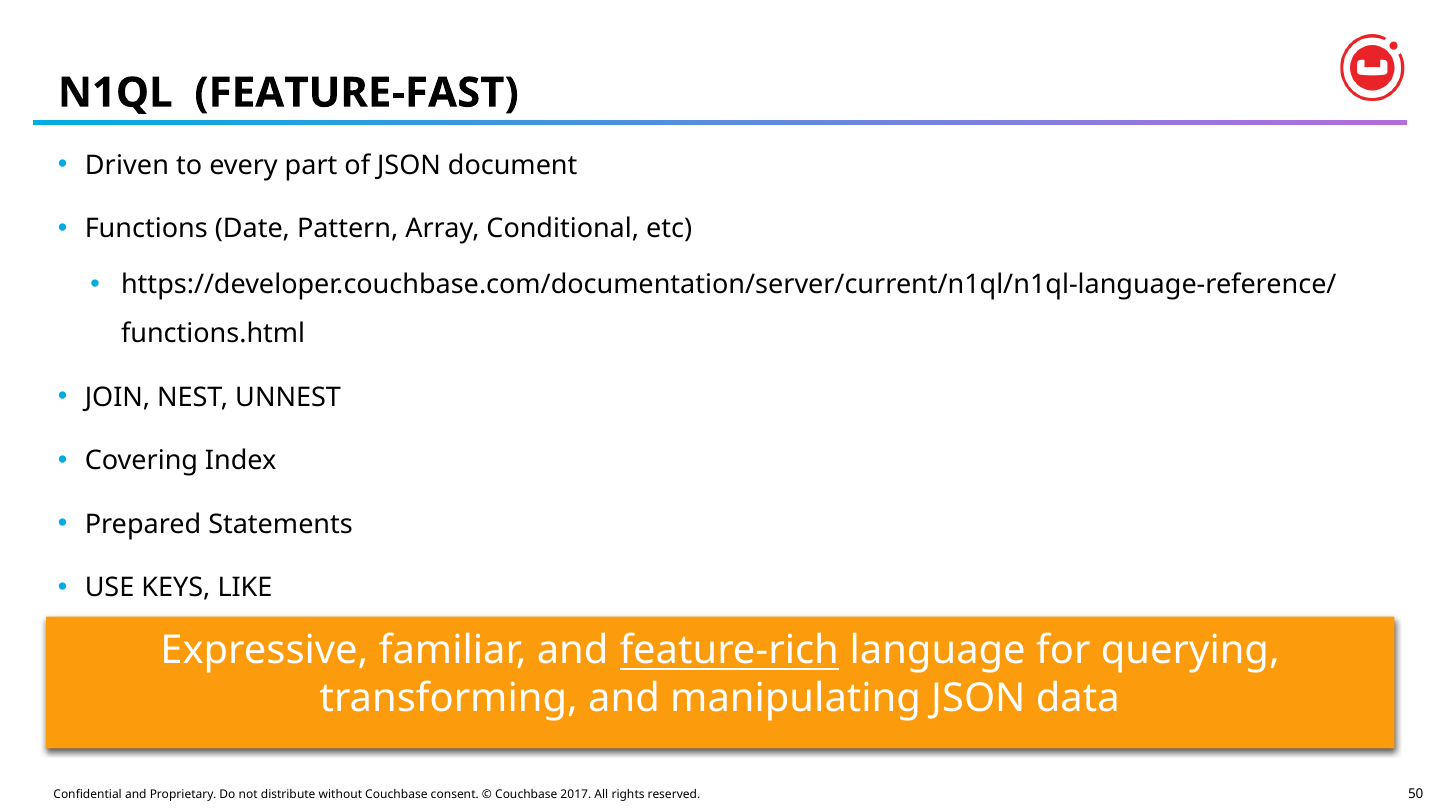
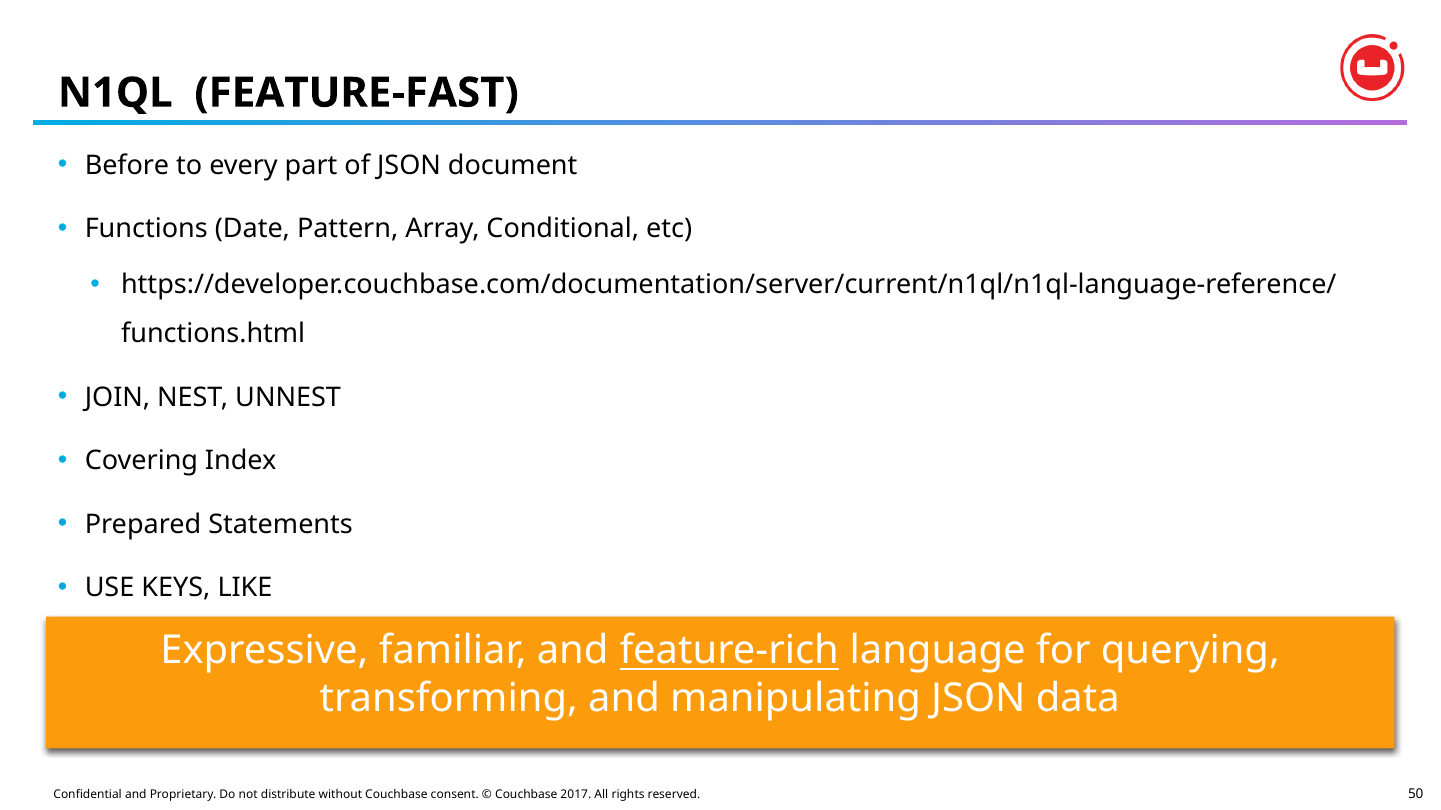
Driven: Driven -> Before (127, 165)
